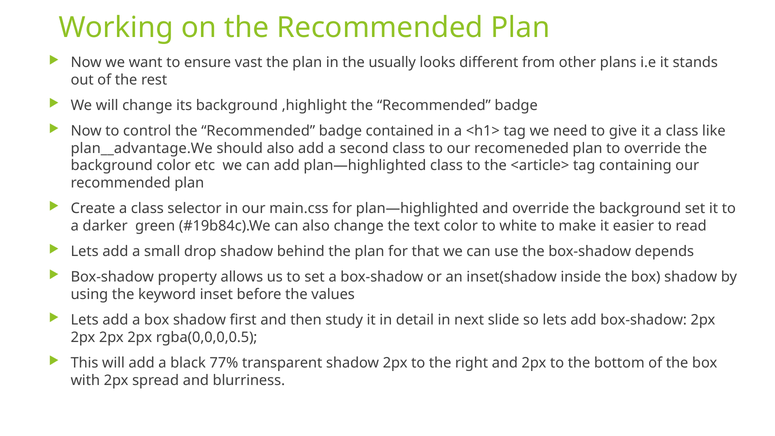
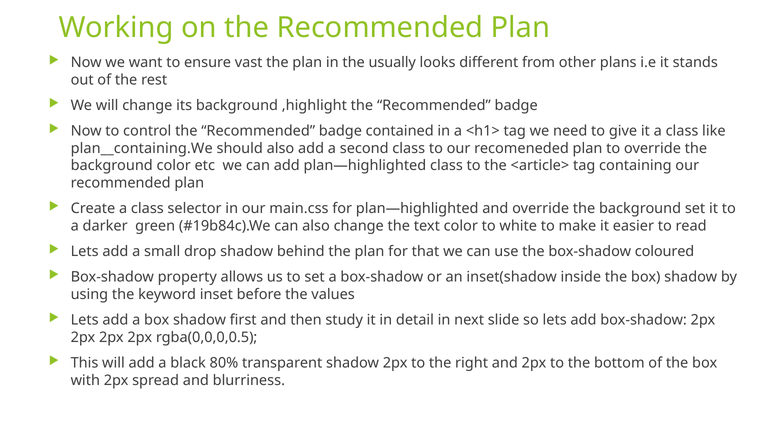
plan__advantage.We: plan__advantage.We -> plan__containing.We (142, 148)
depends: depends -> coloured (665, 252)
77%: 77% -> 80% (224, 363)
